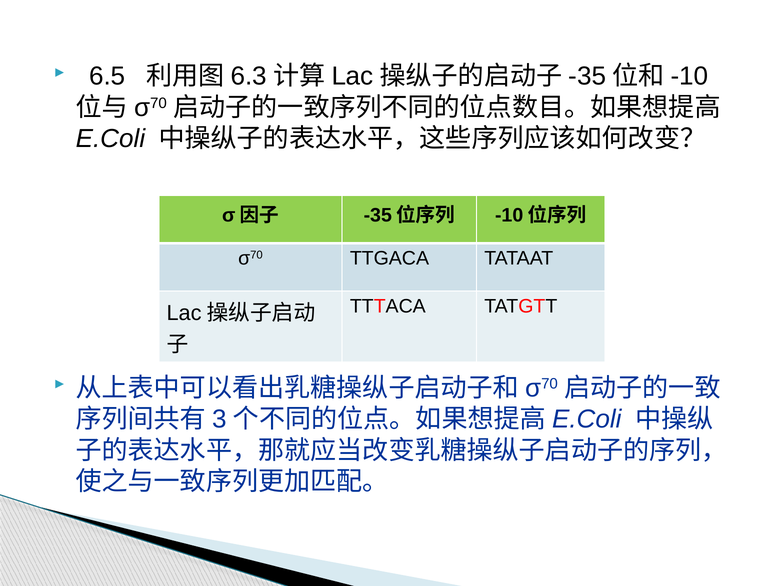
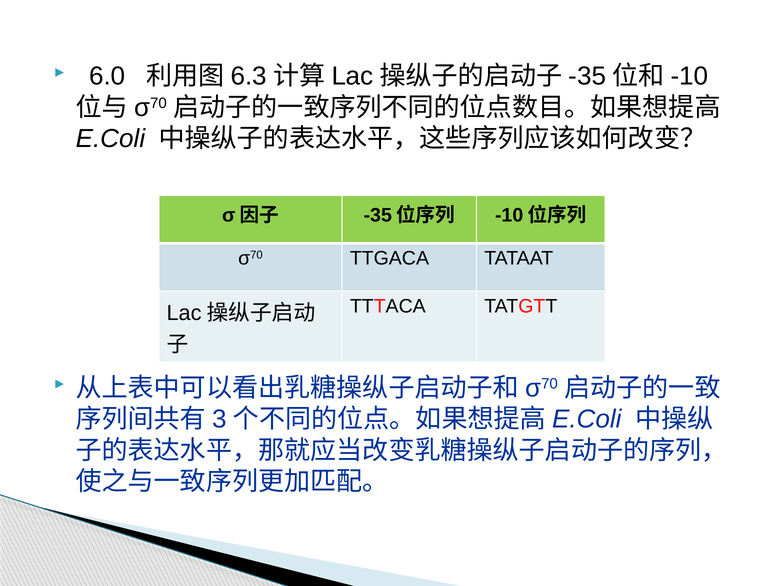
6.5: 6.5 -> 6.0 (107, 76)
